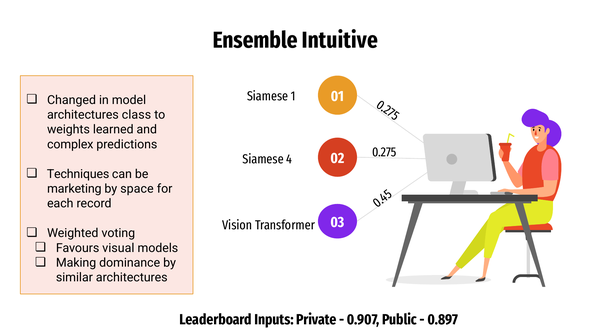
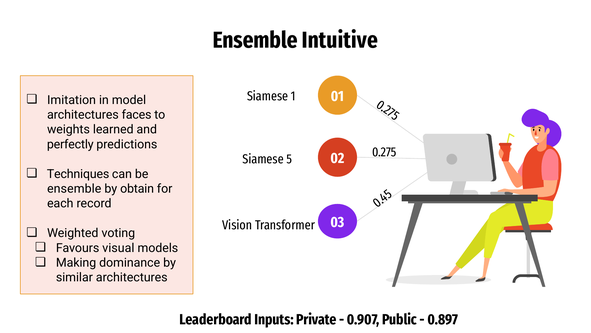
Changed: Changed -> Imitation (72, 100)
class: class -> faces (137, 115)
complex: complex -> perfectly (70, 144)
Siamese 4: 4 -> 5 (289, 159)
marketing: marketing -> ensemble (74, 188)
space: space -> obtain (137, 188)
